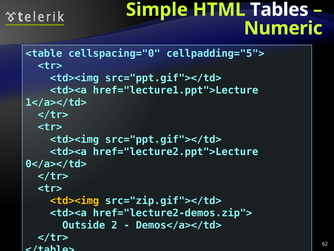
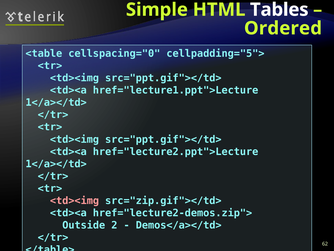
Numeric: Numeric -> Ordered (283, 28)
0</a></td>: 0</a></td> -> 1</a></td> (56, 164)
<td><img colour: yellow -> pink (75, 200)
